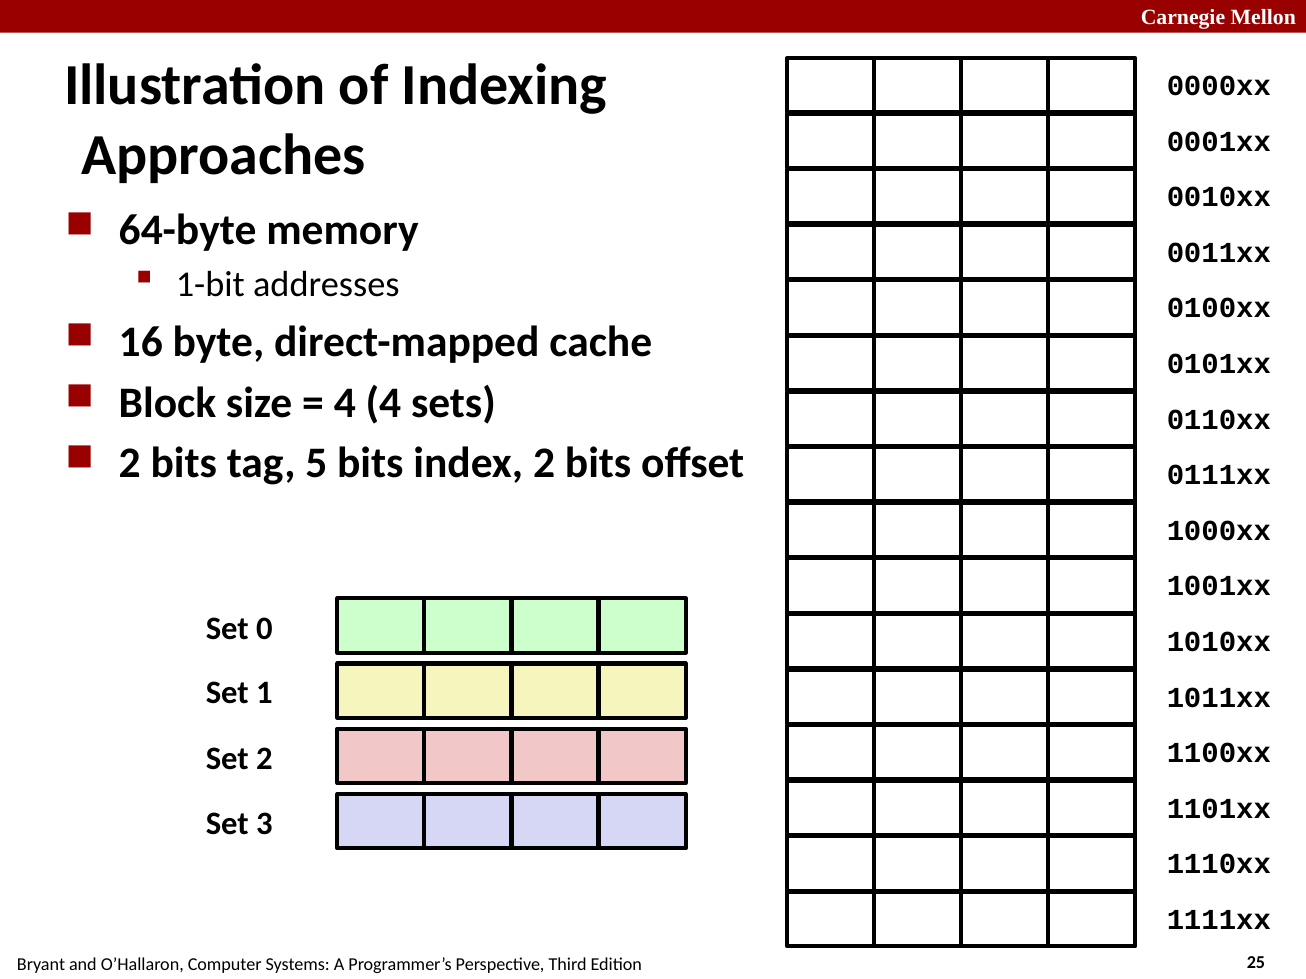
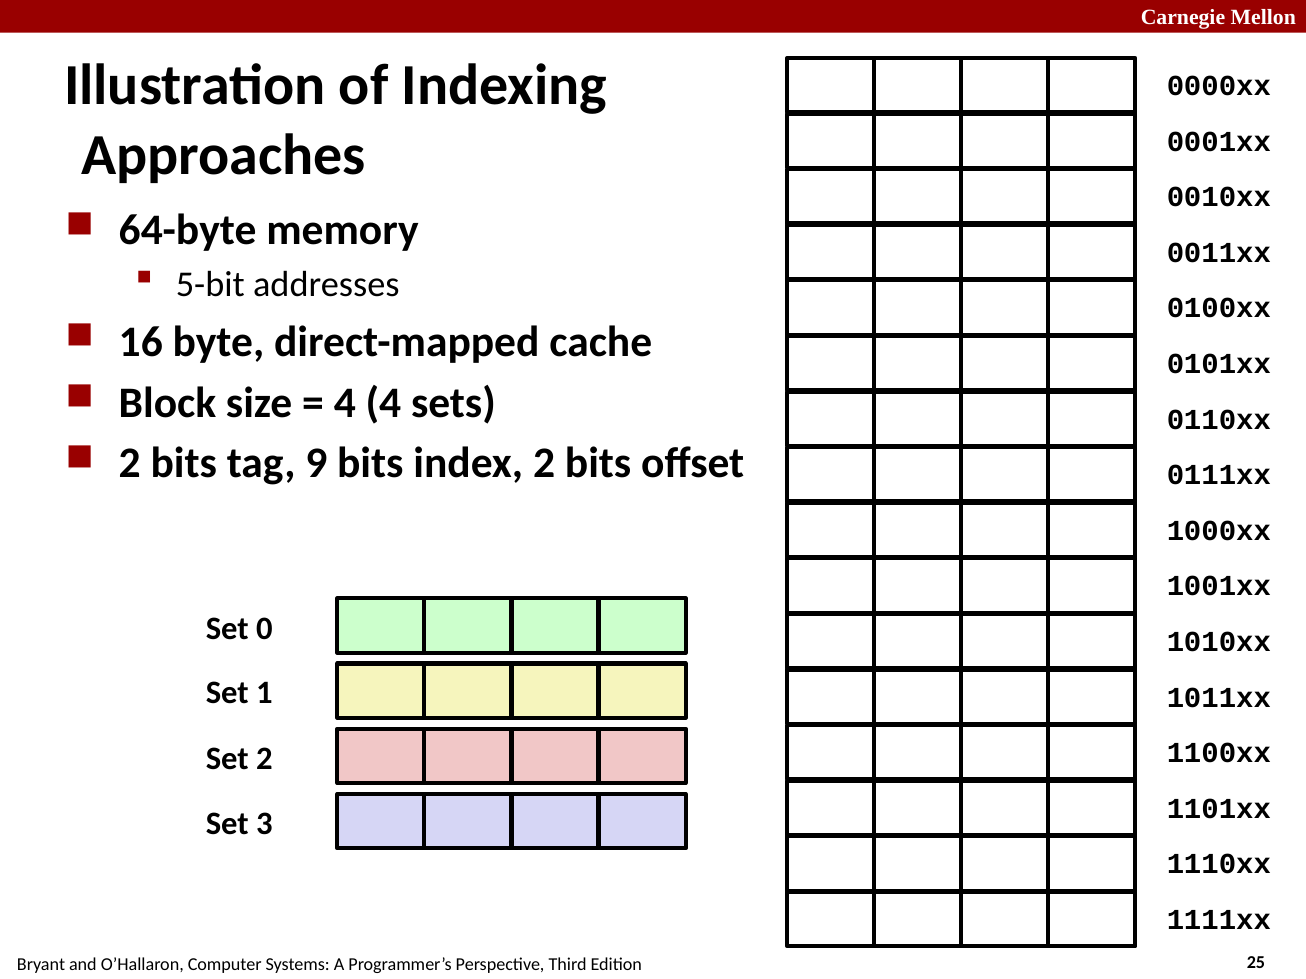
1-bit: 1-bit -> 5-bit (210, 285)
5: 5 -> 9 (316, 464)
